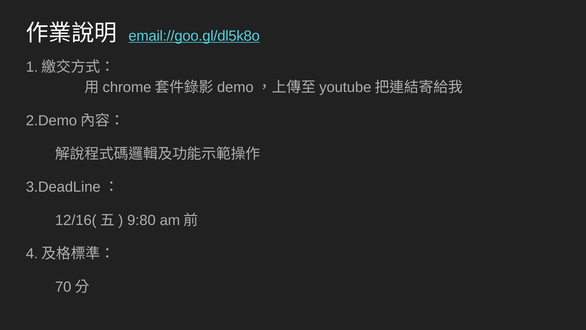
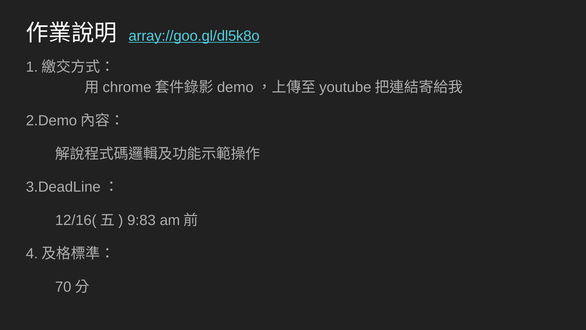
email://goo.gl/dl5k8o: email://goo.gl/dl5k8o -> array://goo.gl/dl5k8o (194, 36)
9:80: 9:80 -> 9:83 (141, 220)
